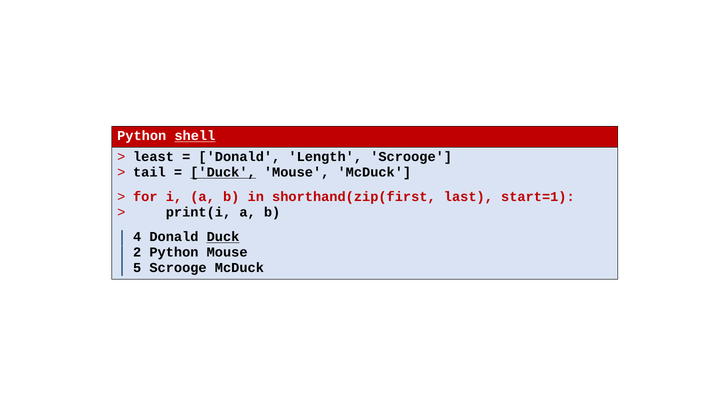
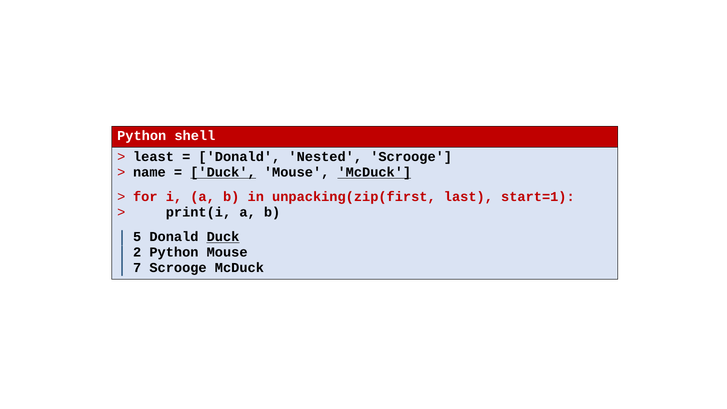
shell underline: present -> none (195, 136)
Length: Length -> Nested (325, 157)
tail: tail -> name (149, 172)
McDuck underline: none -> present (374, 172)
shorthand(zip(first: shorthand(zip(first -> unpacking(zip(first (354, 197)
4: 4 -> 5 (137, 237)
5: 5 -> 7 (137, 268)
